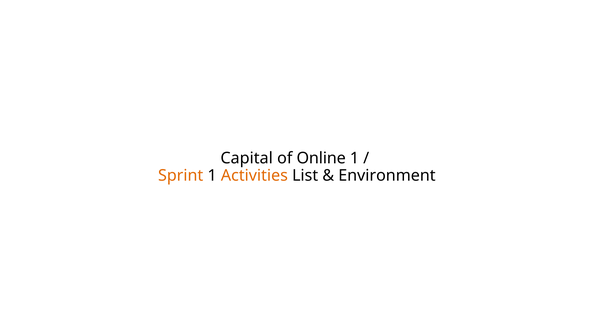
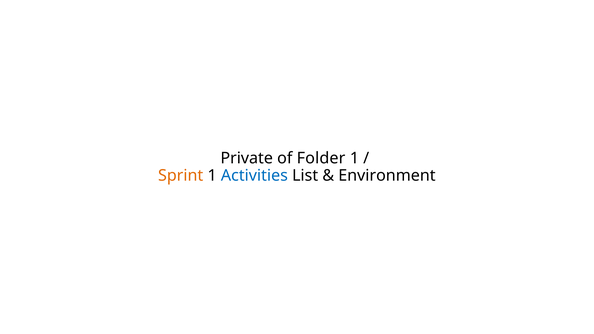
Capital: Capital -> Private (247, 158)
Online: Online -> Folder (321, 158)
Activities colour: orange -> blue (254, 176)
